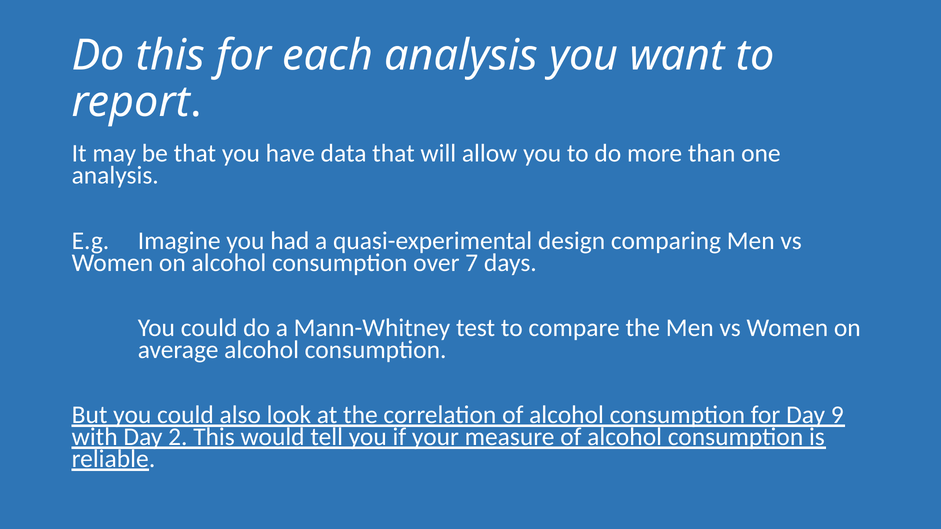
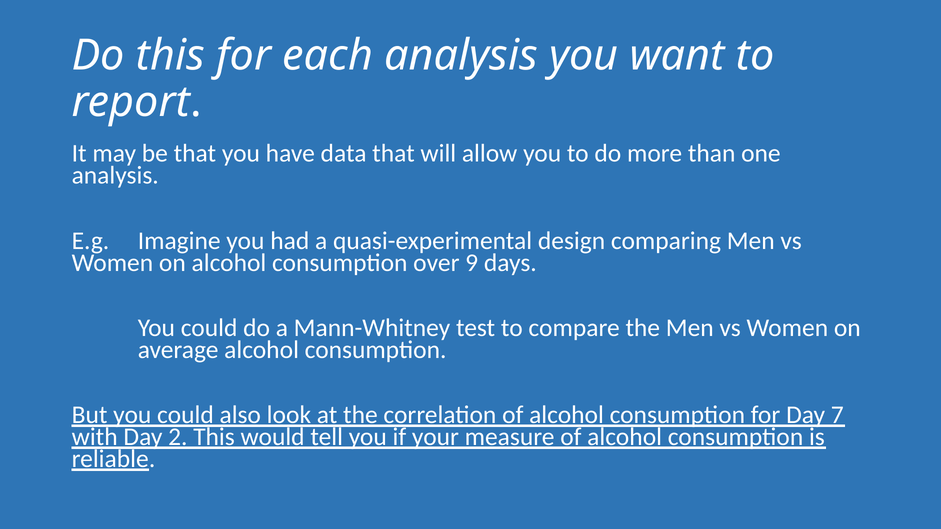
7: 7 -> 9 (472, 263)
9: 9 -> 7 (837, 415)
